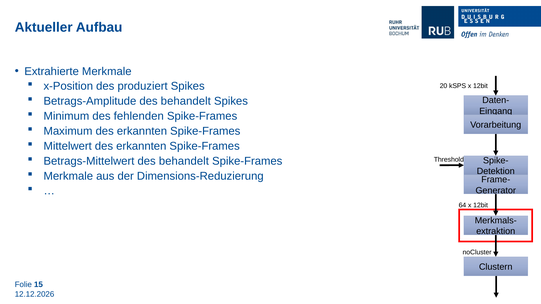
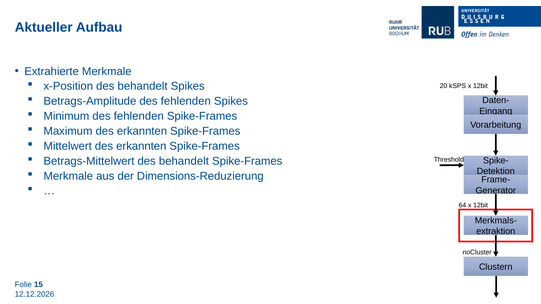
x-Position des produziert: produziert -> behandelt (143, 86)
Betrags-Amplitude des behandelt: behandelt -> fehlenden (186, 101)
